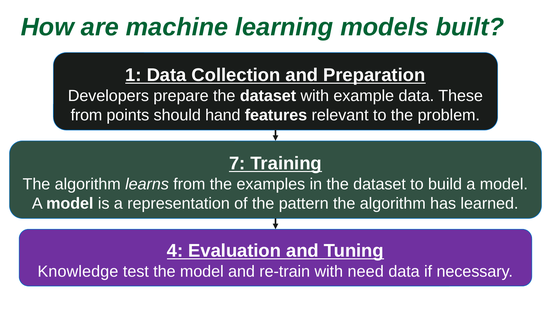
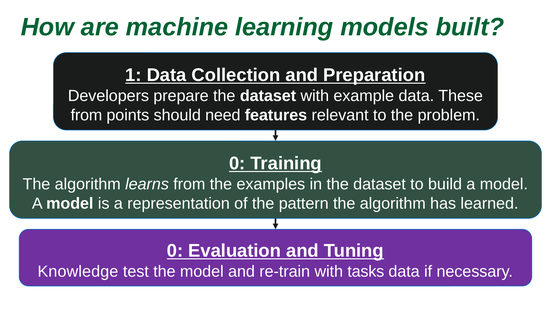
hand: hand -> need (223, 115)
7: 7 -> 0 (237, 164)
4: 4 -> 0 (175, 251)
need: need -> tasks (366, 271)
